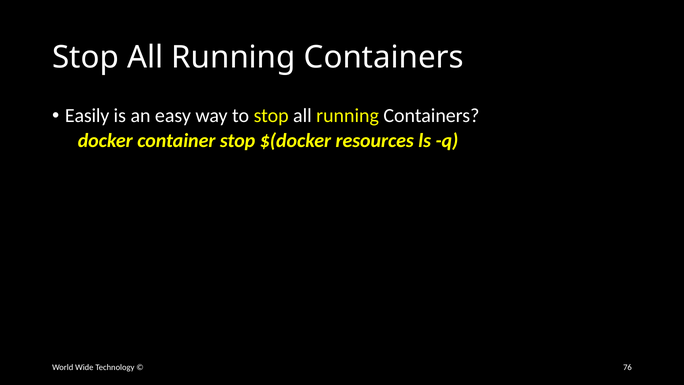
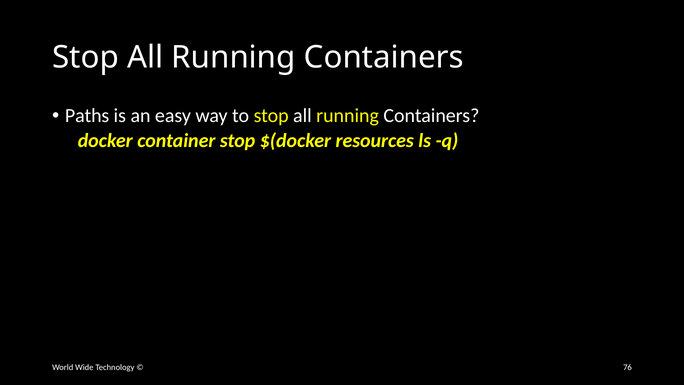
Easily: Easily -> Paths (87, 116)
